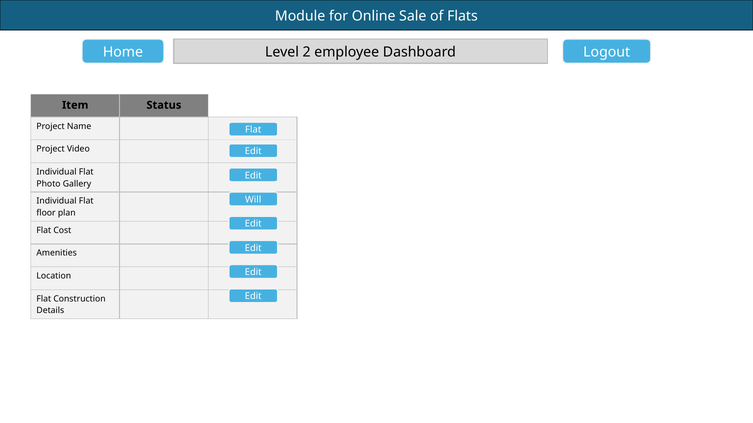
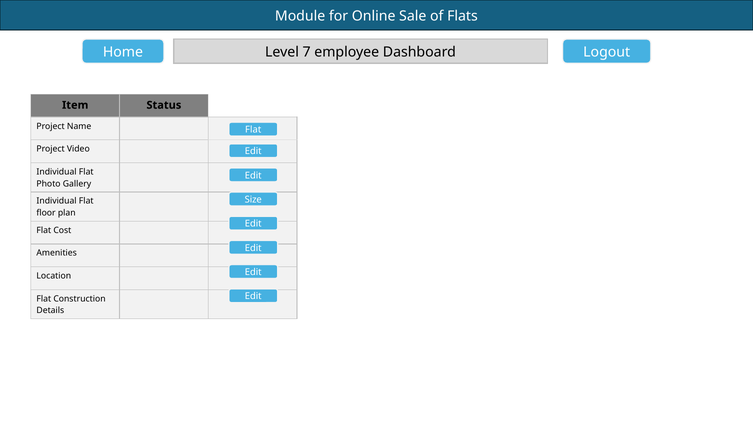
2: 2 -> 7 (307, 52)
Will: Will -> Size (253, 200)
